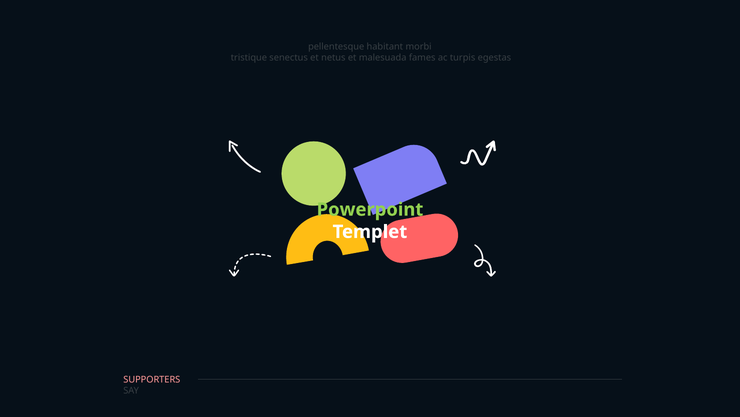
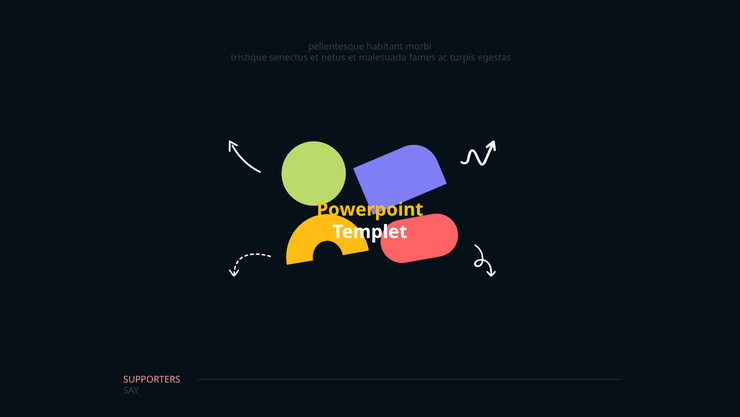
Powerpoint colour: light green -> yellow (370, 209)
